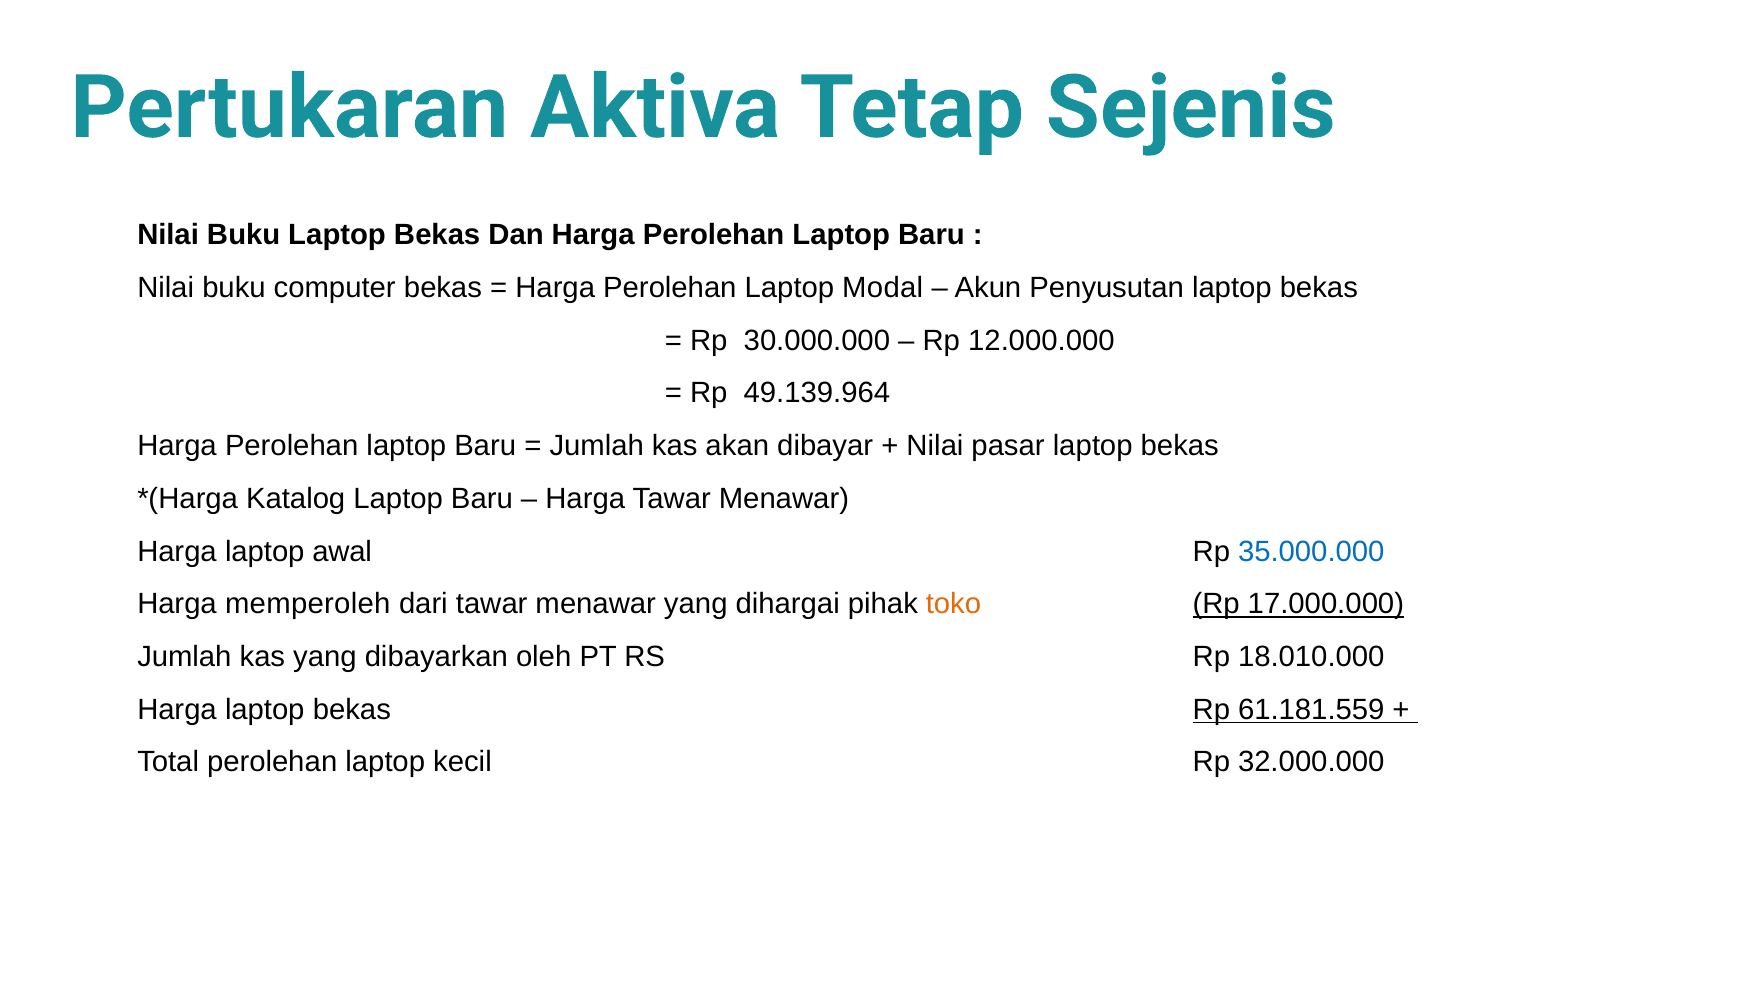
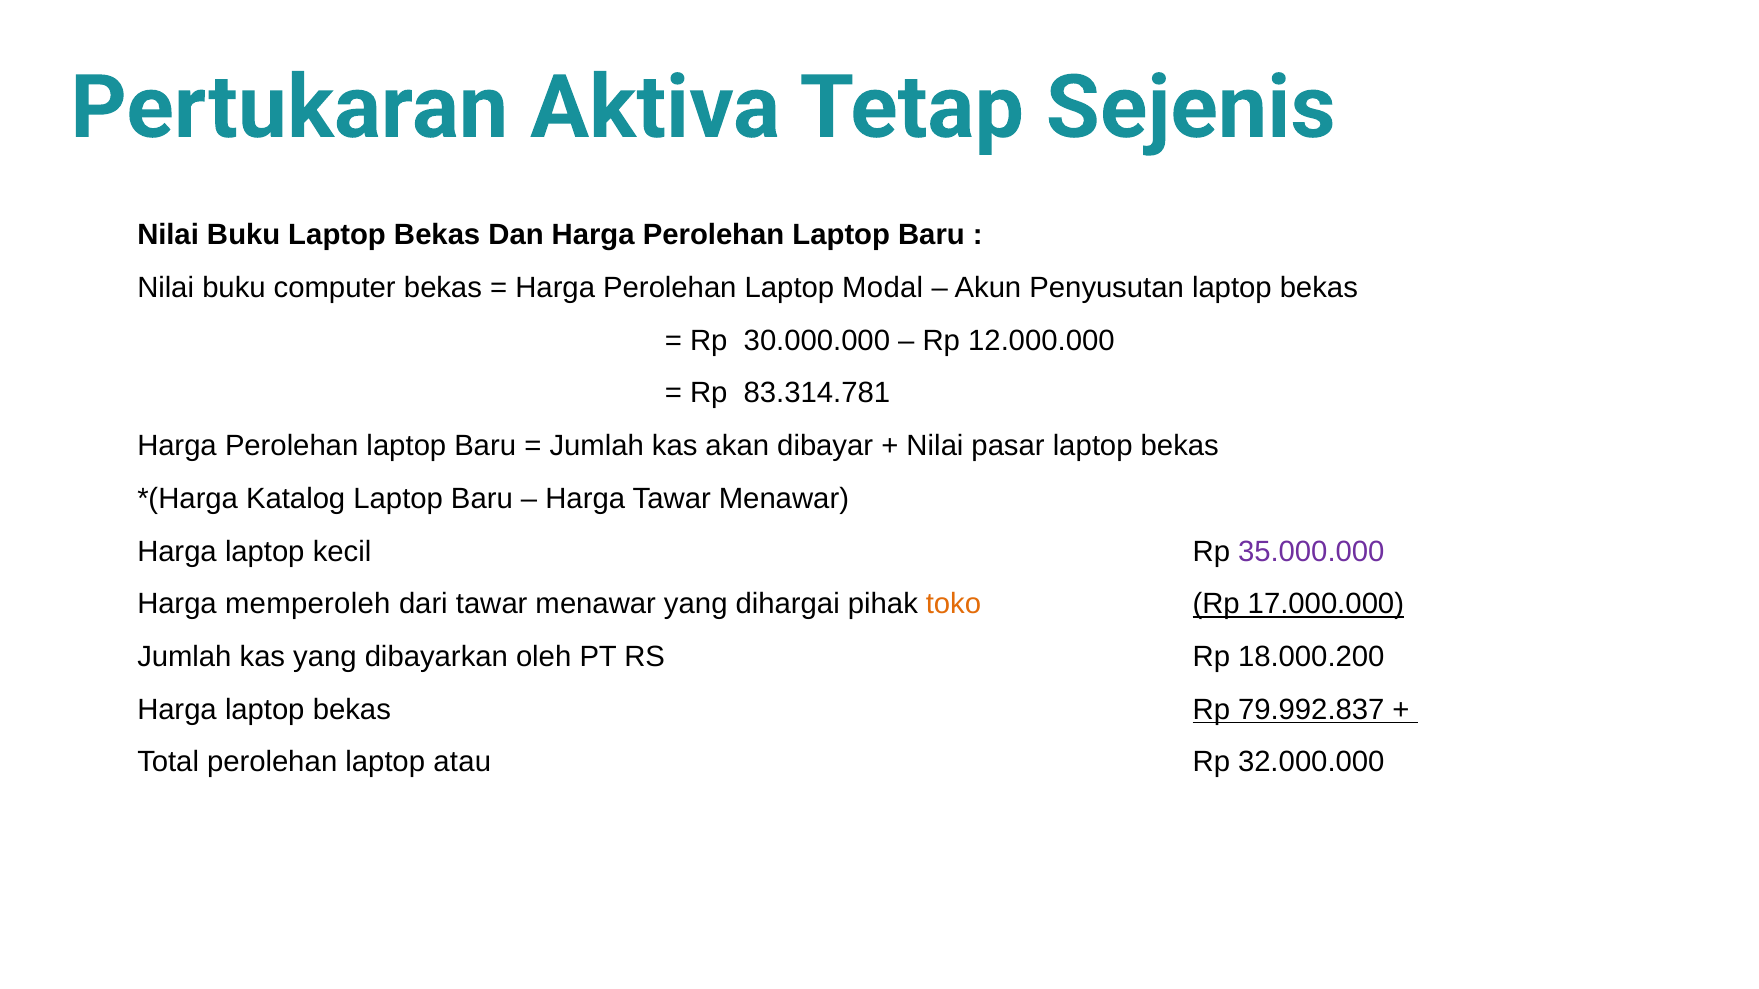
49.139.964: 49.139.964 -> 83.314.781 (817, 393)
awal: awal -> kecil (342, 552)
35.000.000 colour: blue -> purple (1311, 552)
18.010.000: 18.010.000 -> 18.000.200 (1311, 657)
61.181.559: 61.181.559 -> 79.992.837 (1311, 710)
kecil: kecil -> atau (462, 763)
